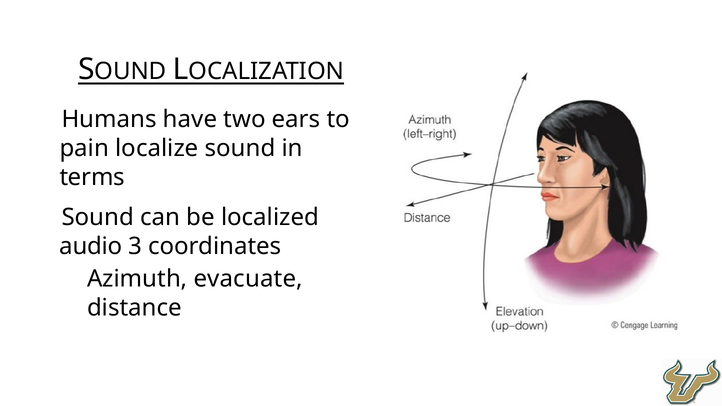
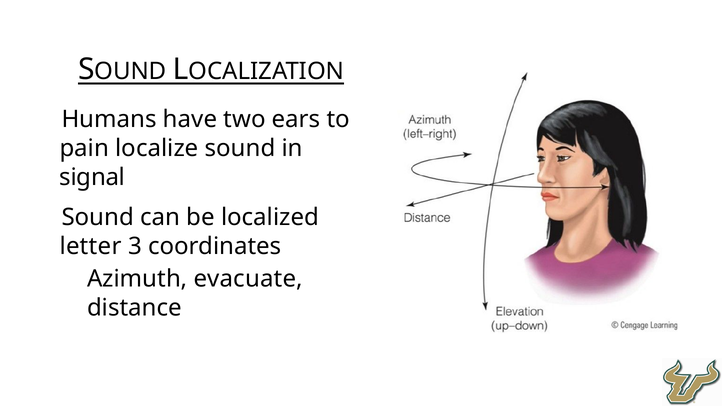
terms: terms -> signal (92, 177)
audio: audio -> letter (91, 246)
